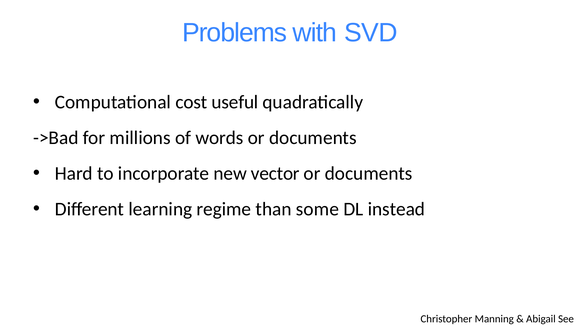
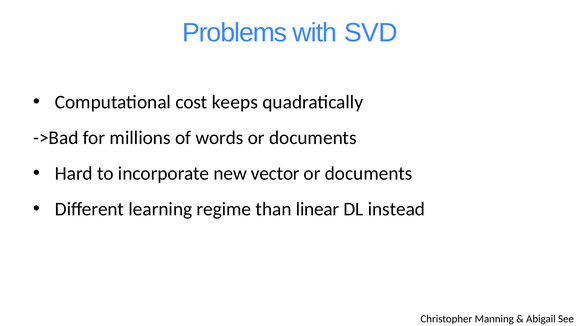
useful: useful -> keeps (235, 102)
some: some -> linear (318, 209)
